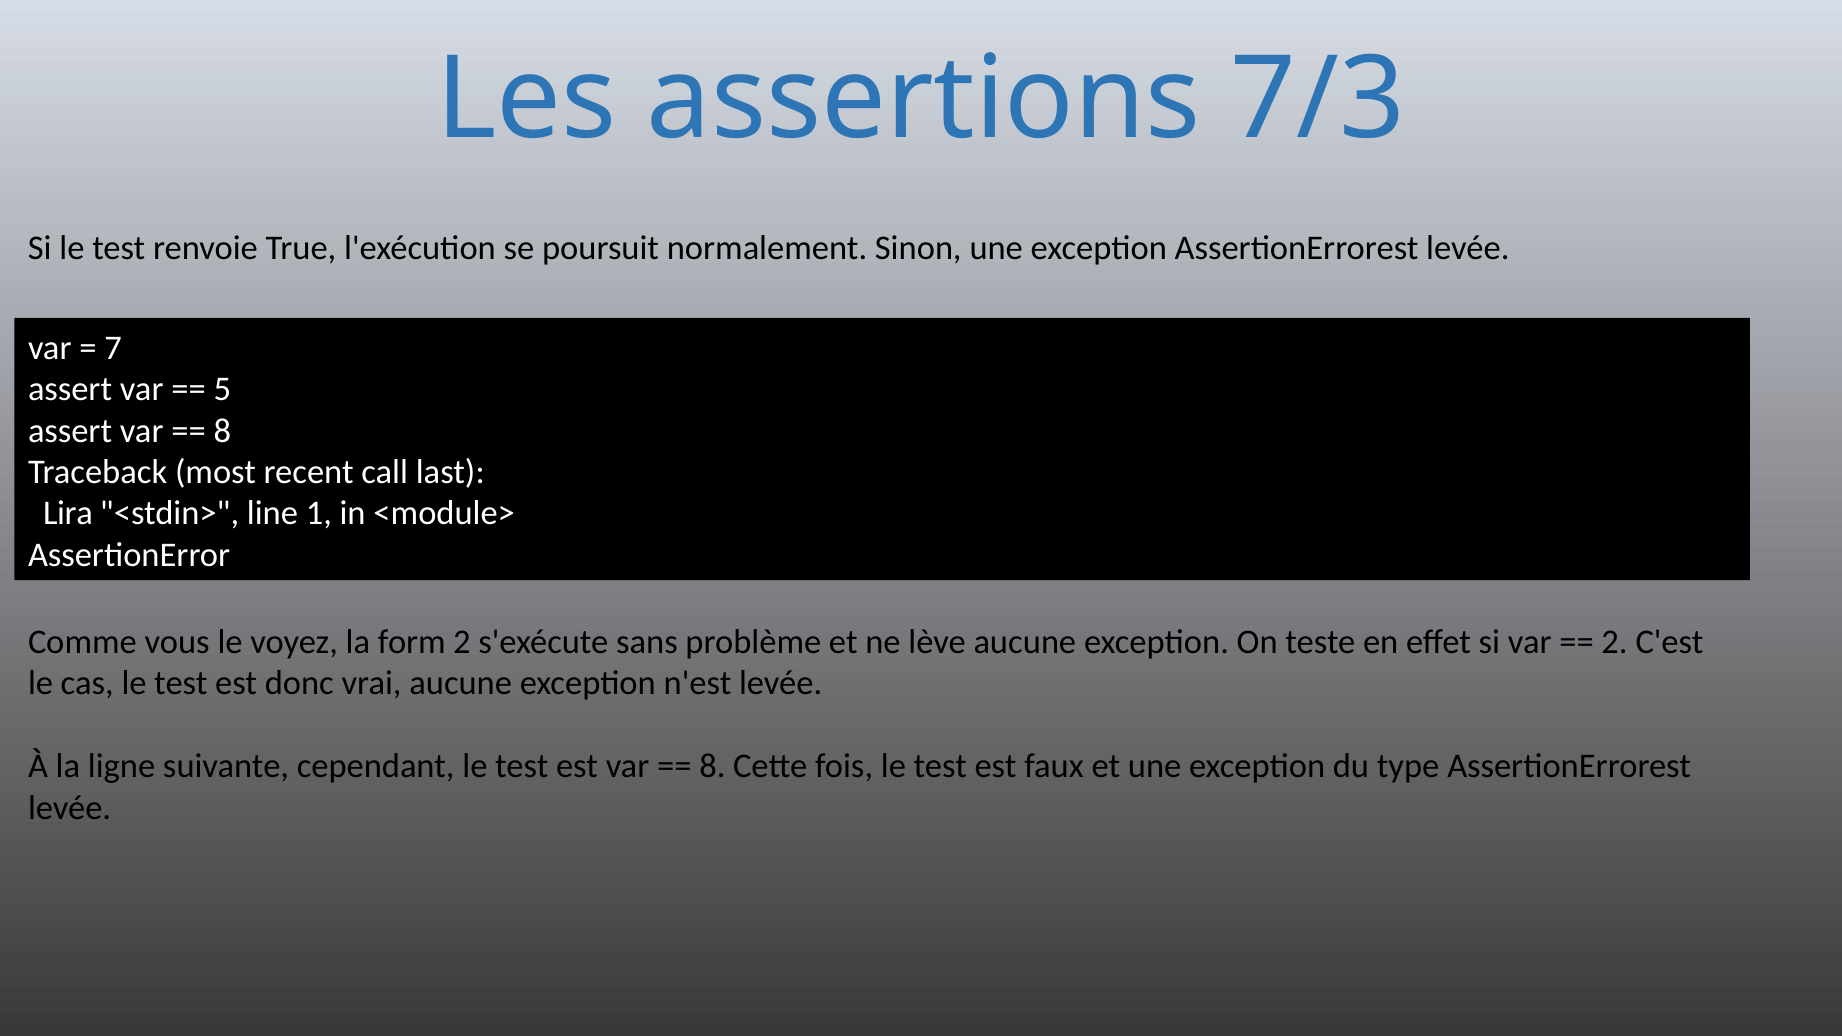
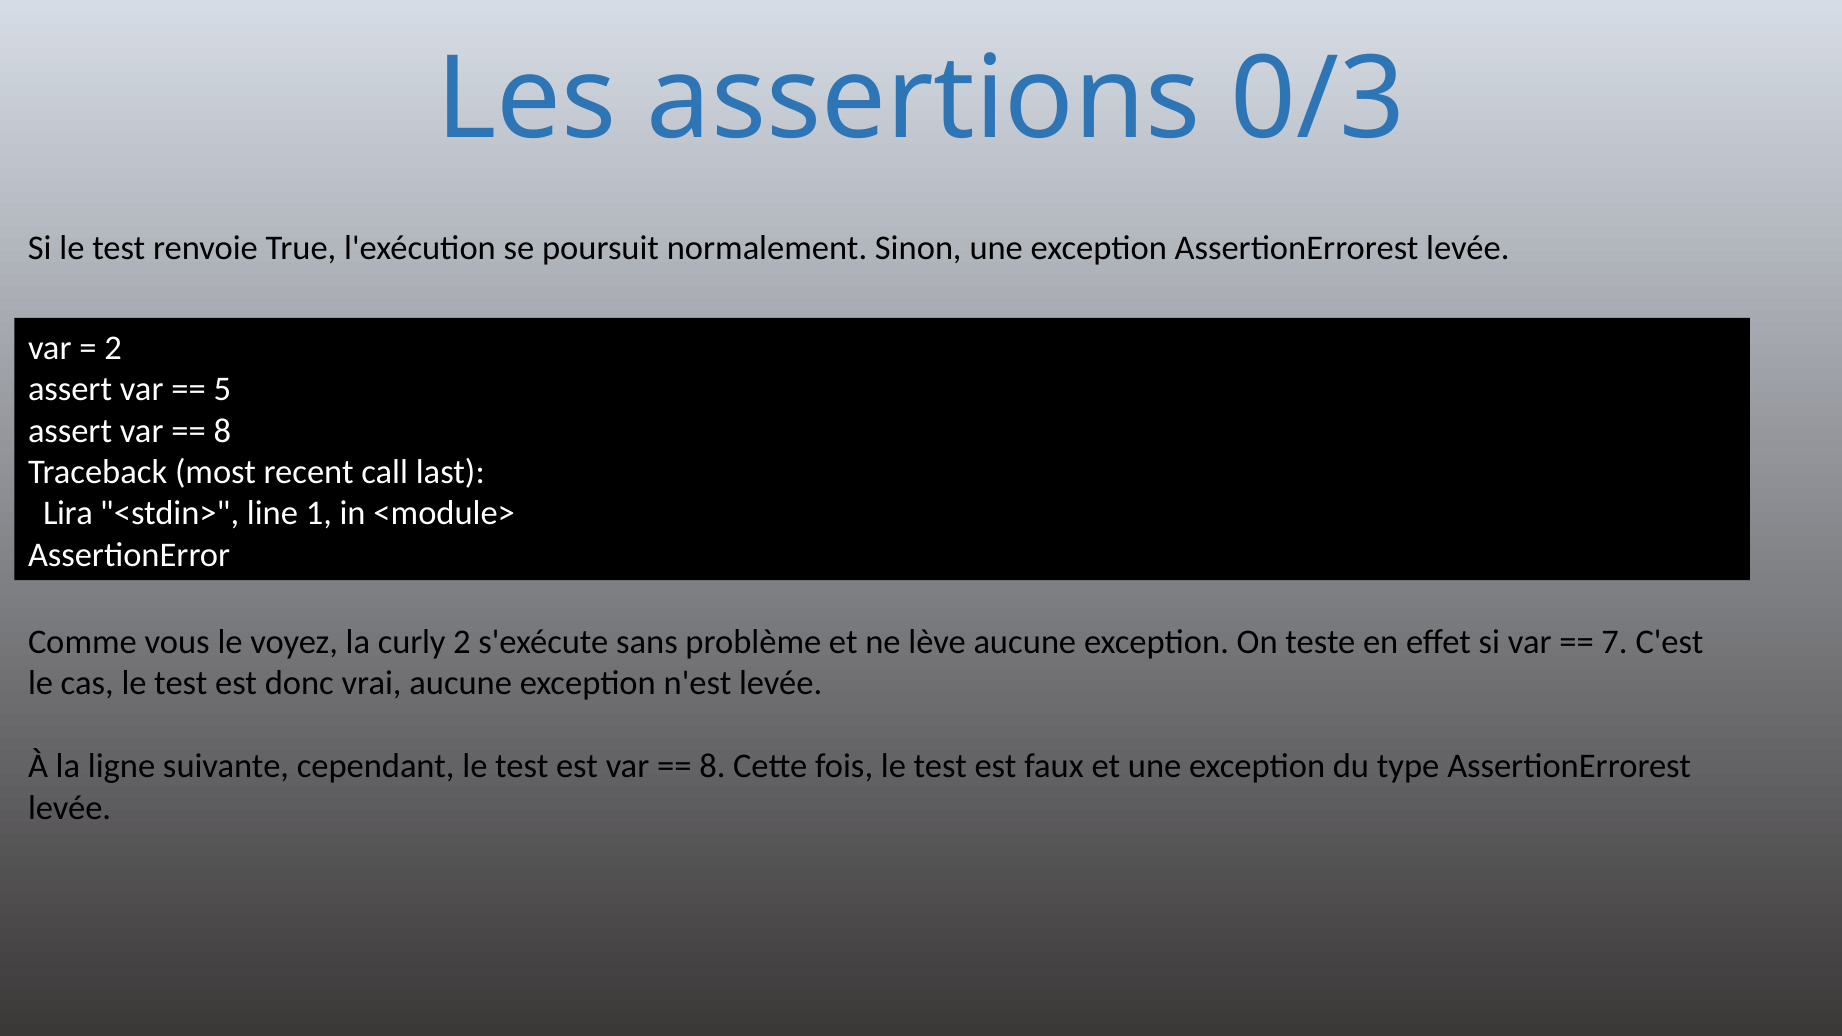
7/3: 7/3 -> 0/3 (1318, 99)
7: 7 -> 2 (113, 348)
form: form -> curly (412, 642)
2: 2 -> 7 (1615, 642)
